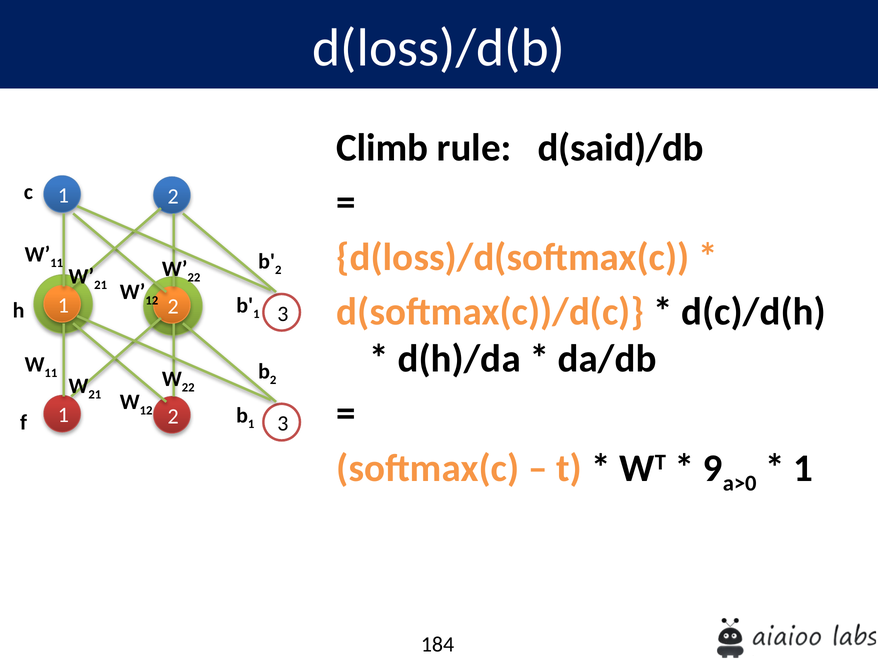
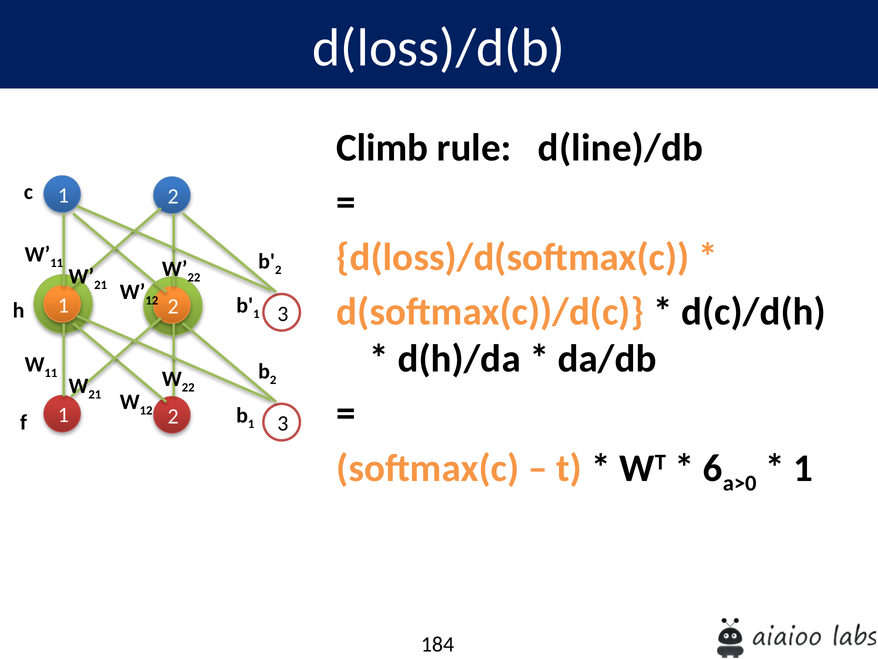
d(said)/db: d(said)/db -> d(line)/db (621, 148)
9: 9 -> 6 (713, 468)
